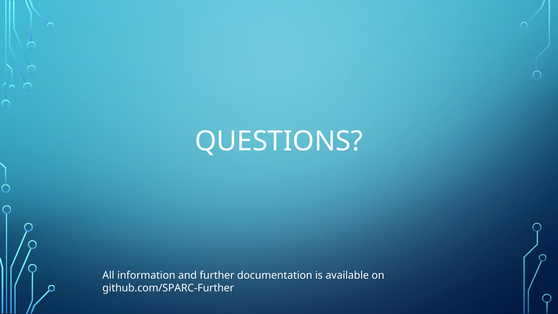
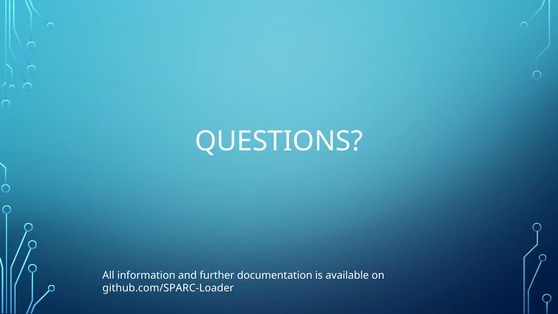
github.com/SPARC-Further: github.com/SPARC-Further -> github.com/SPARC-Loader (168, 288)
